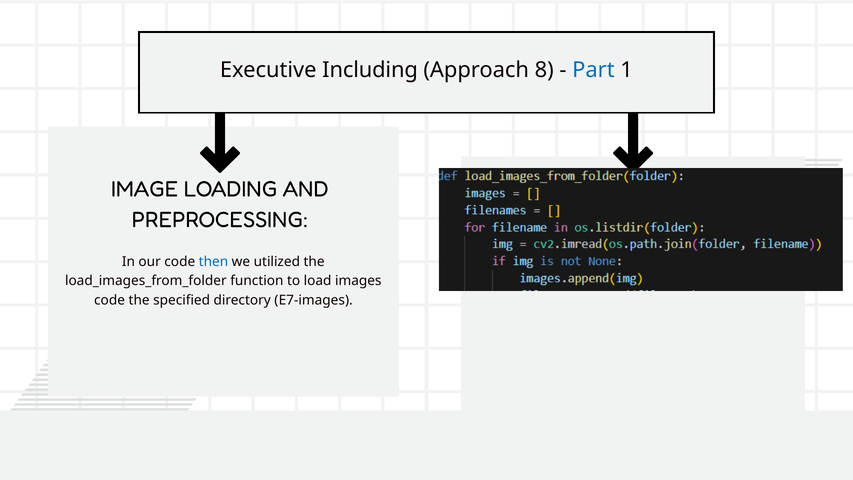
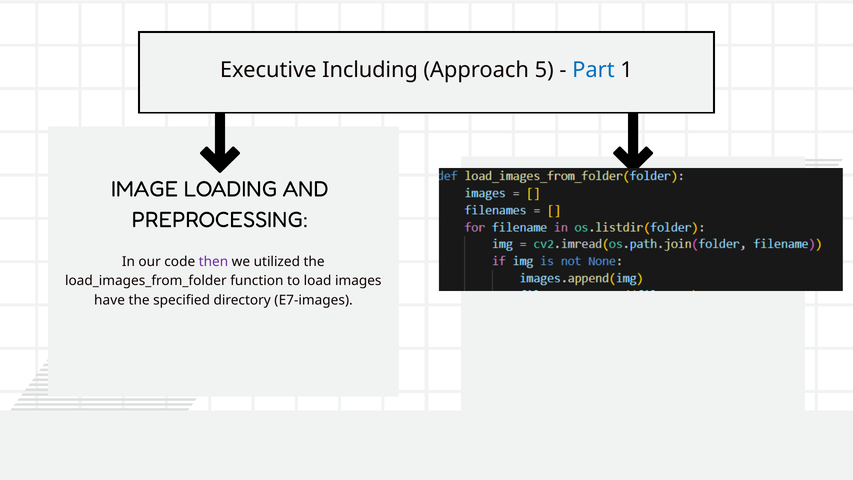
8: 8 -> 5 (544, 70)
then colour: blue -> purple (213, 262)
code: code -> have (109, 300)
